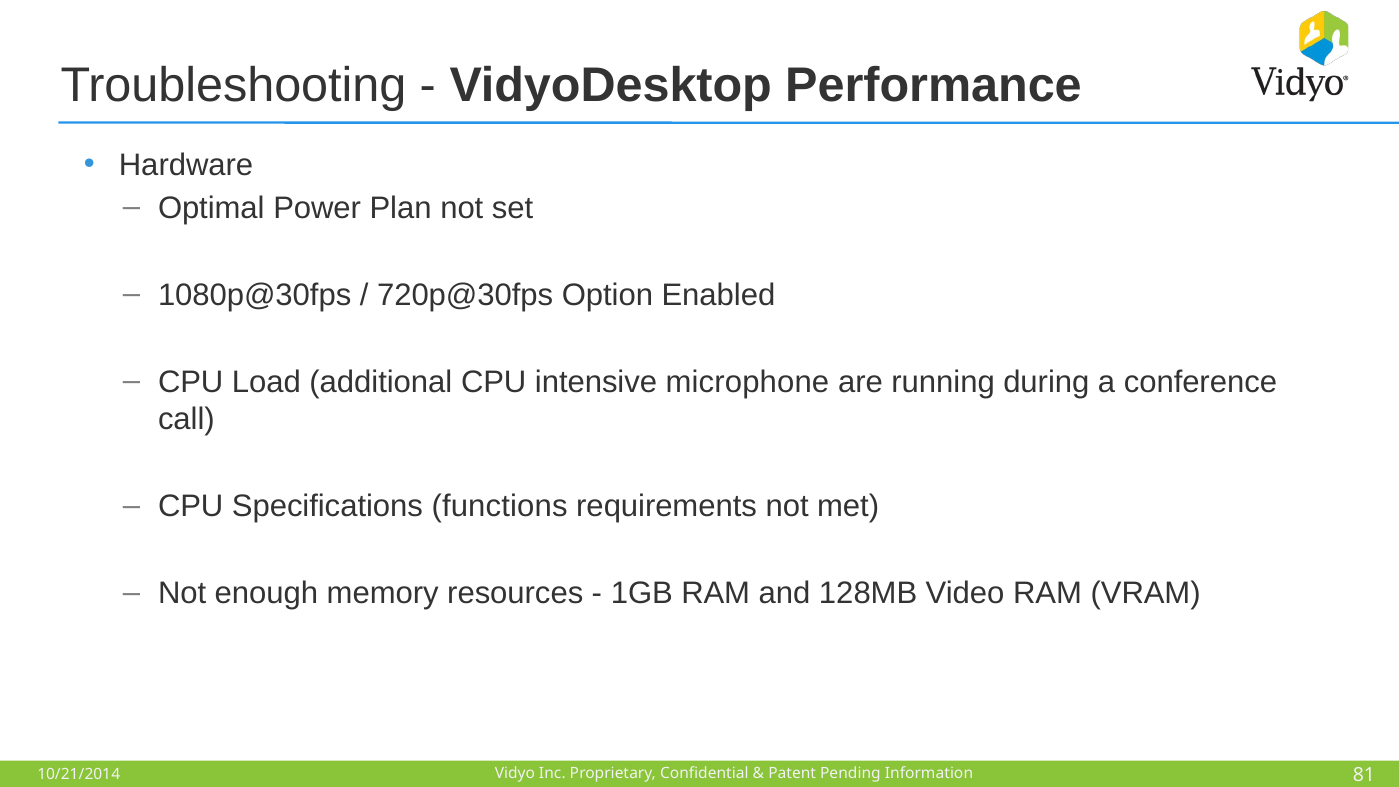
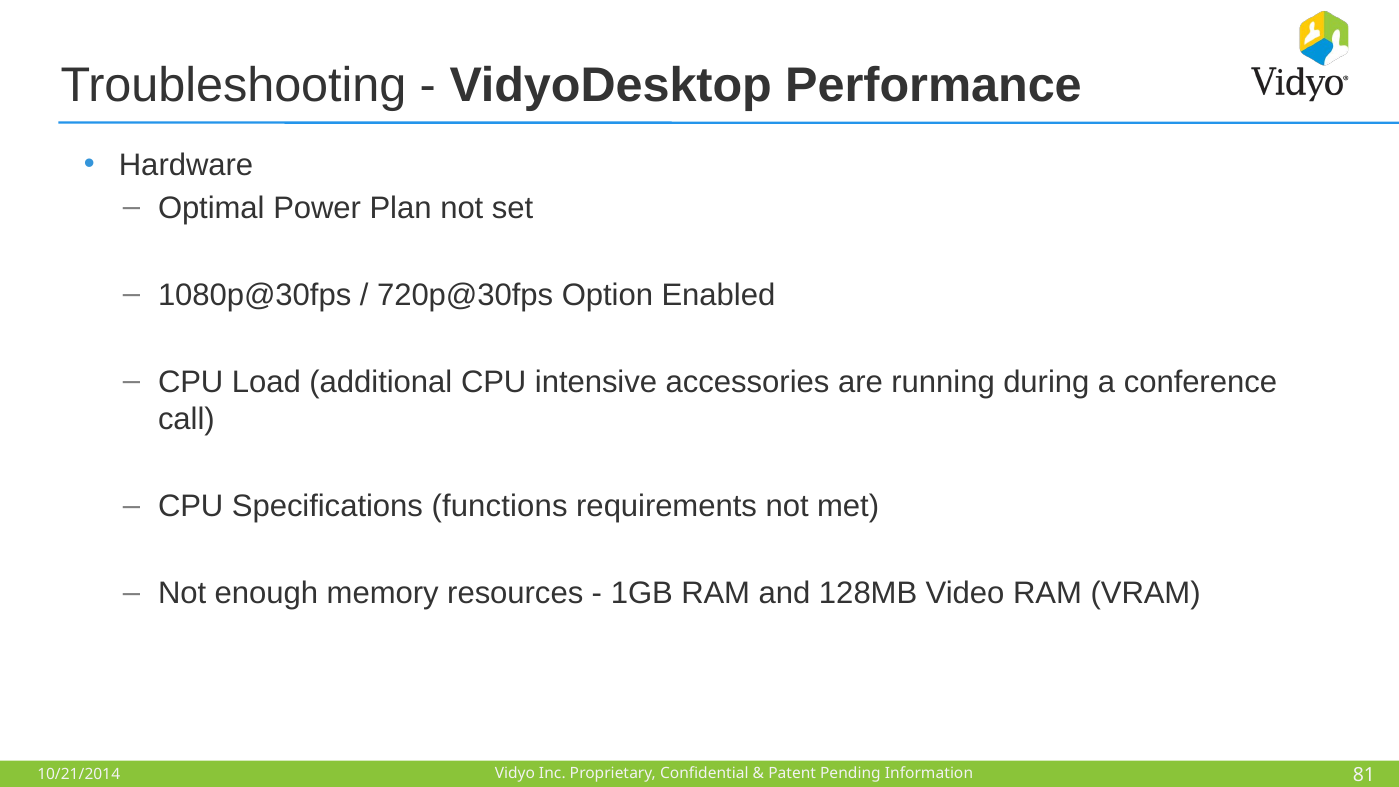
microphone: microphone -> accessories (748, 382)
